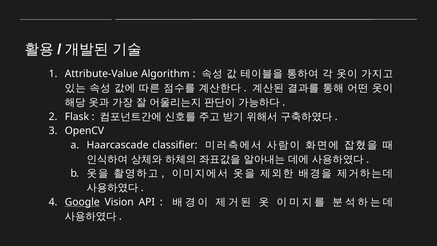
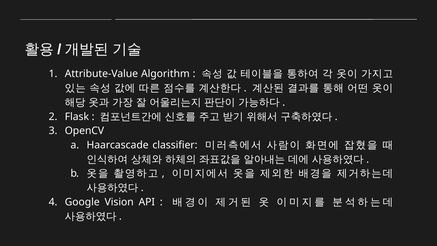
Google underline: present -> none (82, 202)
